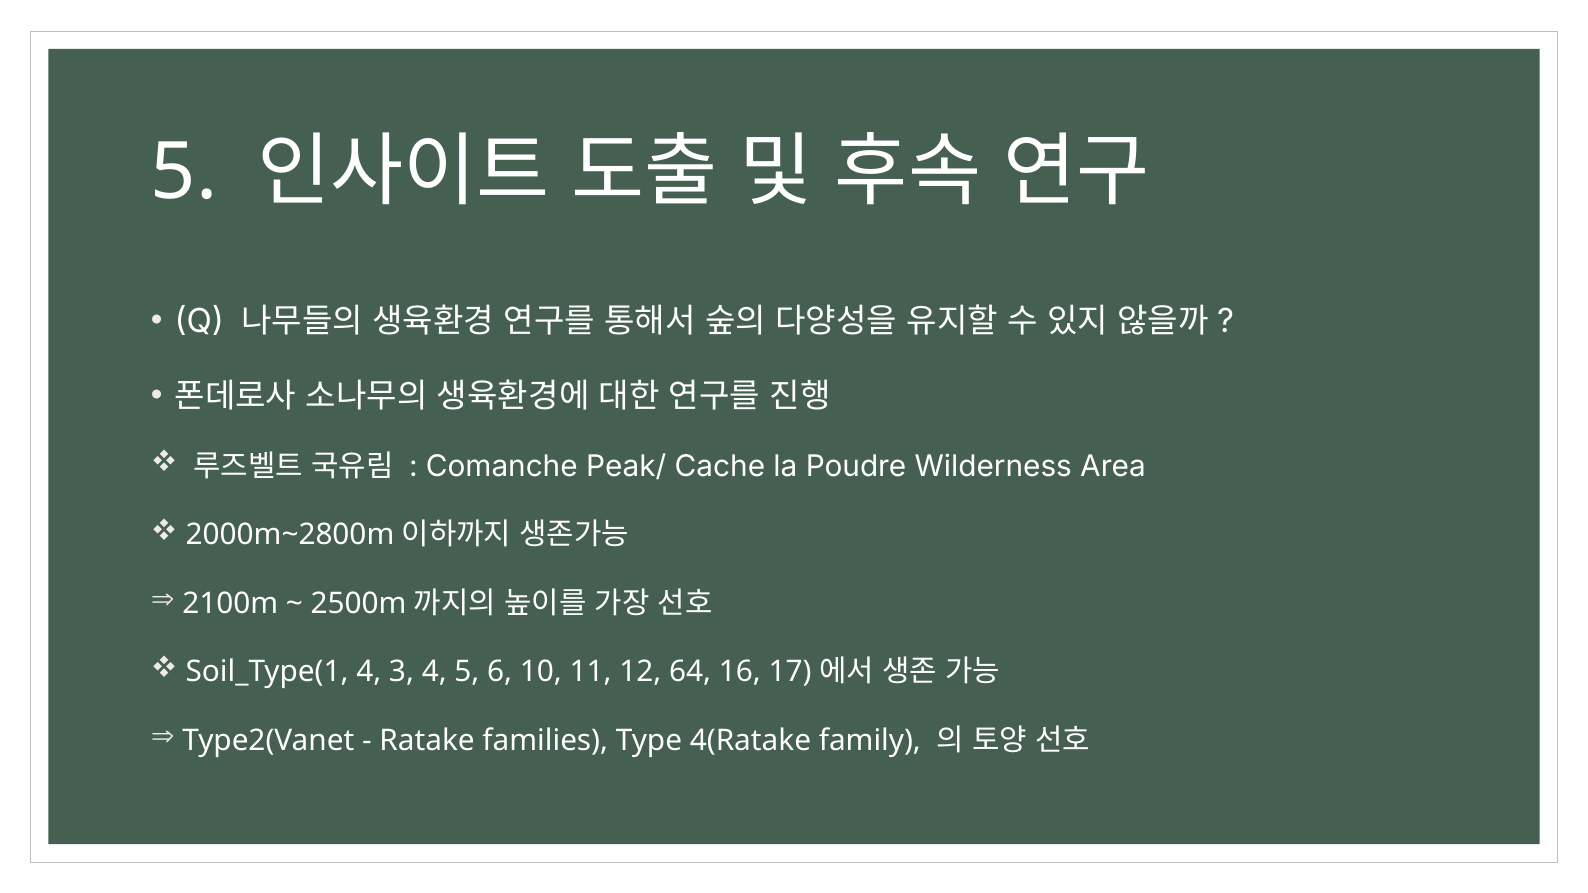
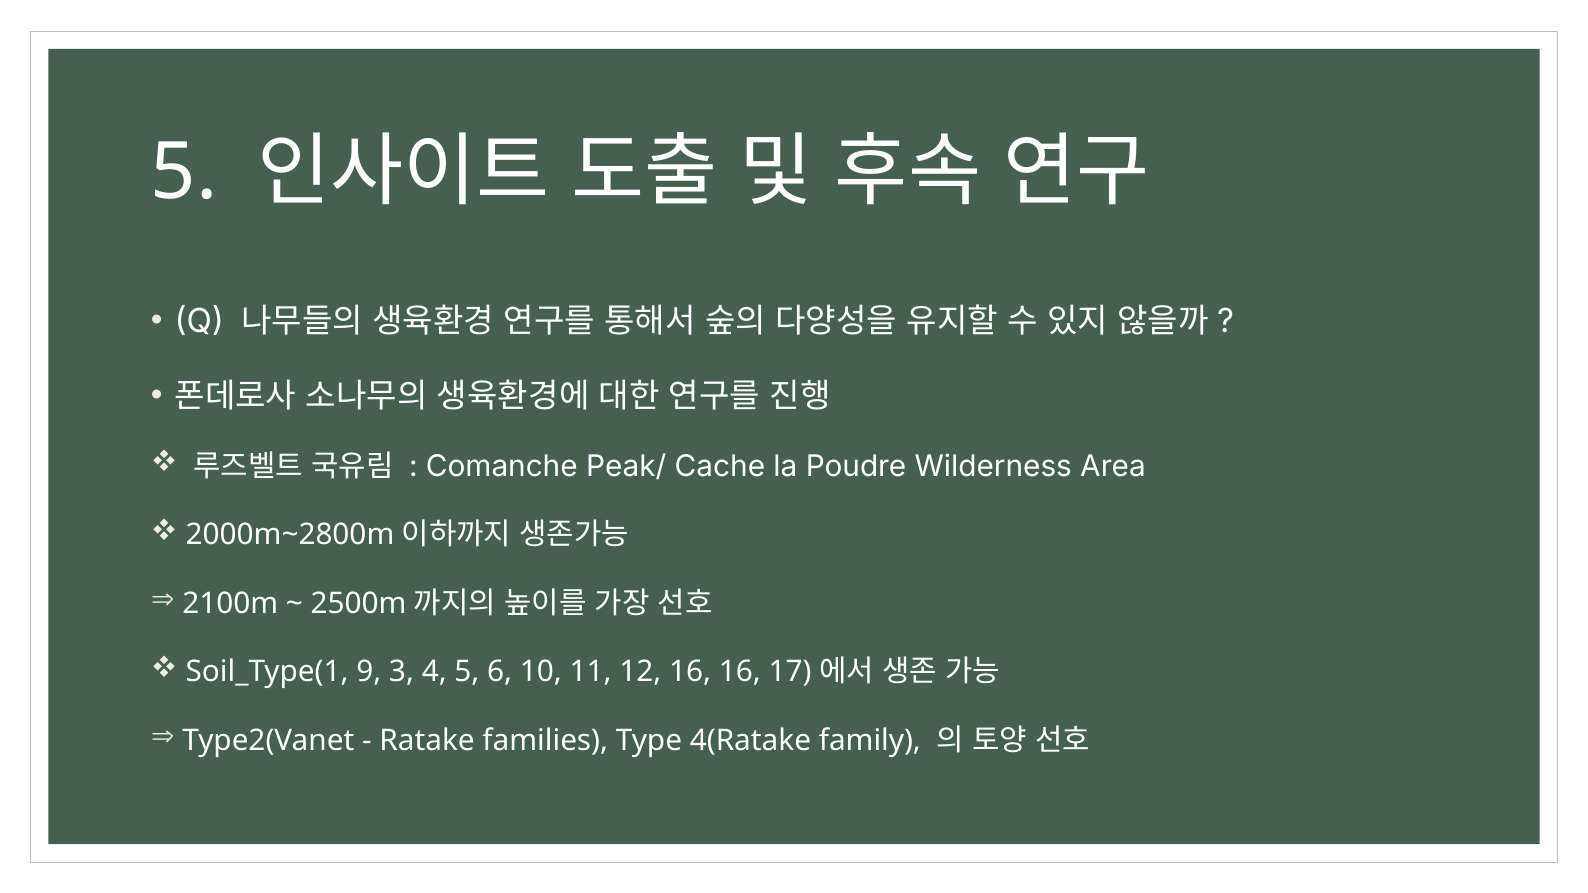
Soil_Type(1 4: 4 -> 9 (369, 672)
12 64: 64 -> 16 (690, 672)
